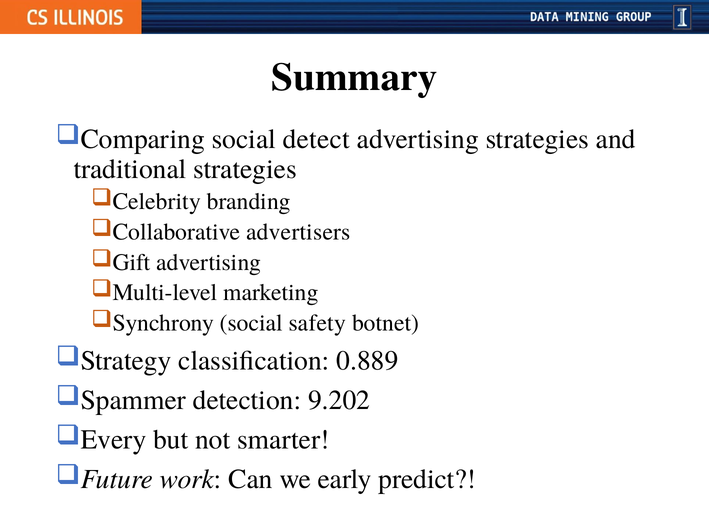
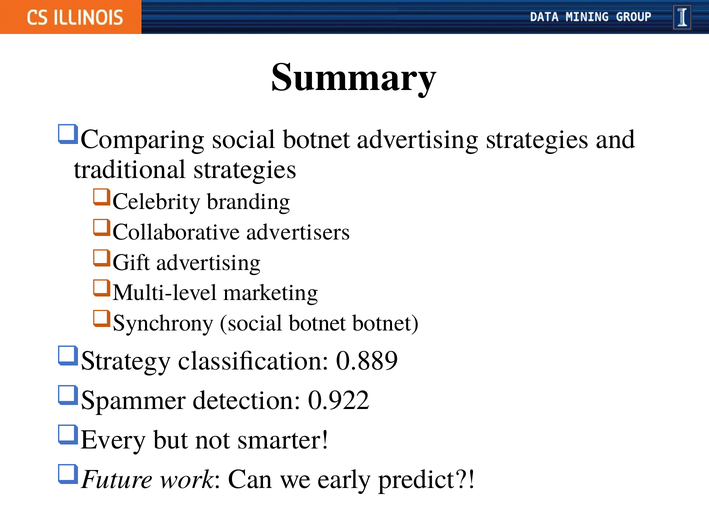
Comparing social detect: detect -> botnet (317, 139)
Synchrony social safety: safety -> botnet (317, 324)
9.202: 9.202 -> 0.922 (339, 401)
